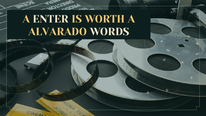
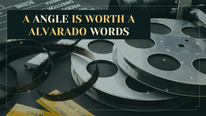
ENTER: ENTER -> ANGLE (51, 19)
